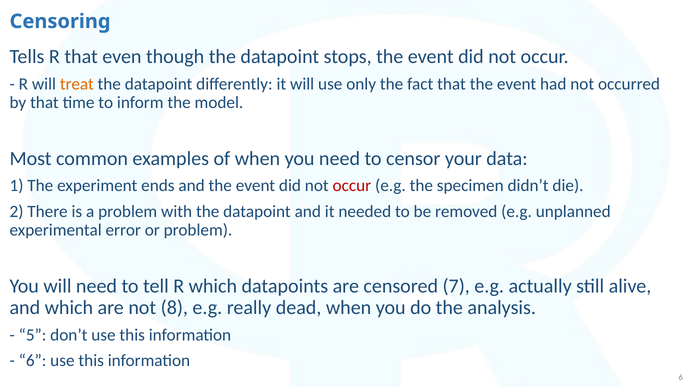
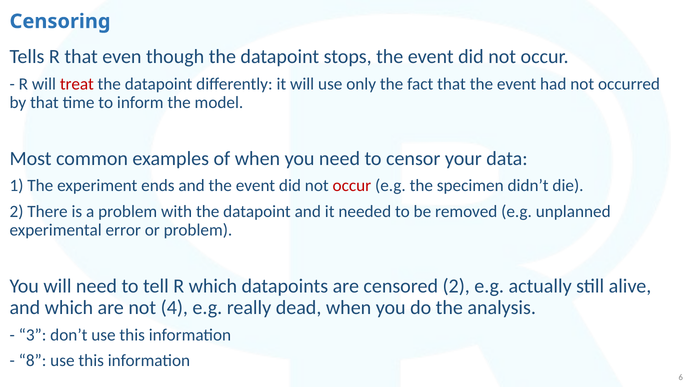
treat colour: orange -> red (77, 84)
censored 7: 7 -> 2 (456, 286)
8: 8 -> 4 (174, 308)
5: 5 -> 3 (33, 335)
6: 6 -> 8 (33, 361)
